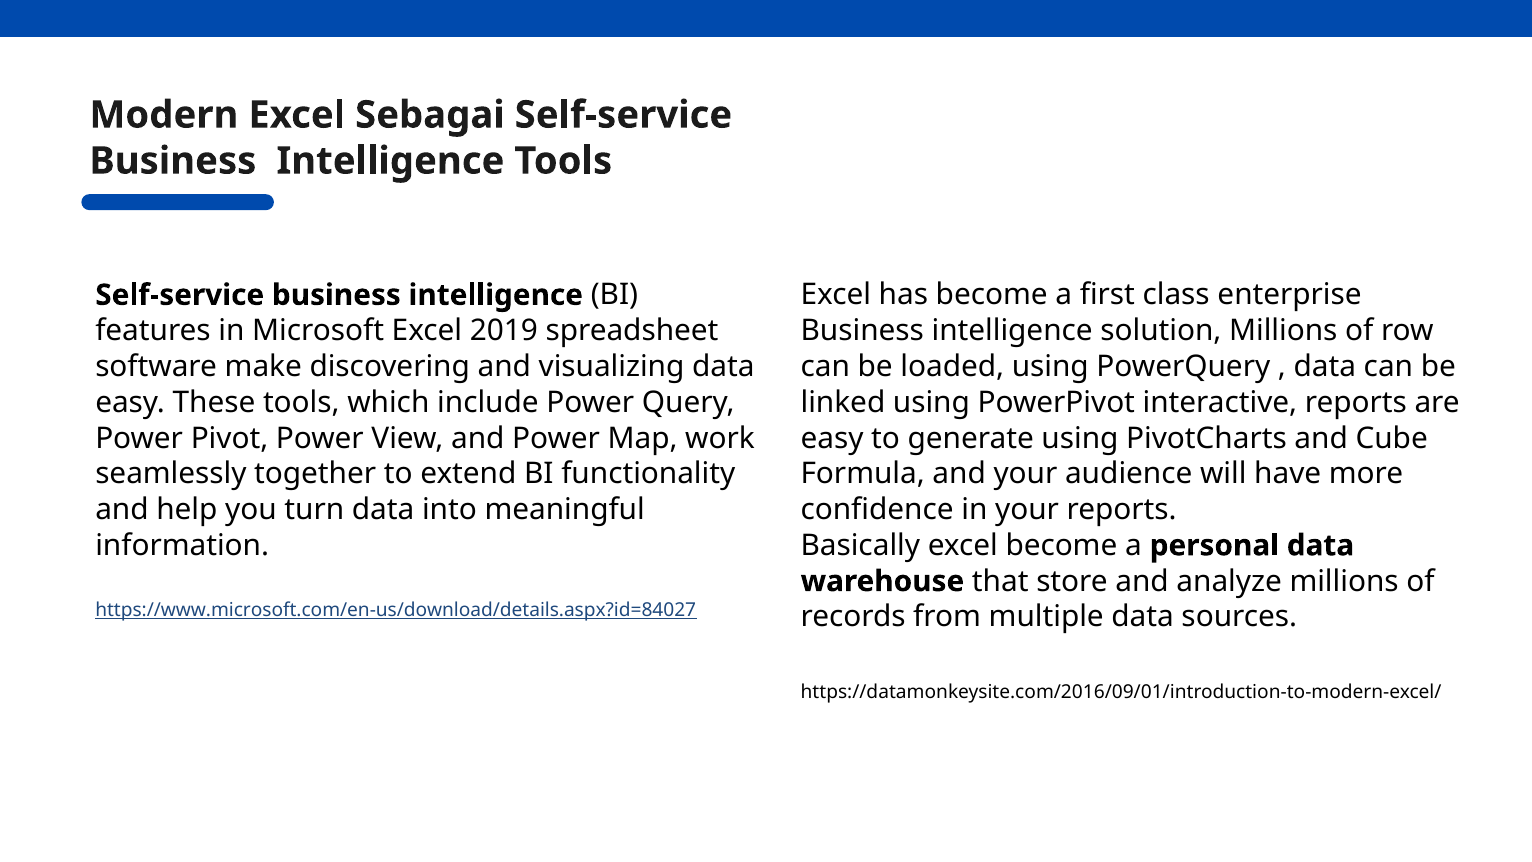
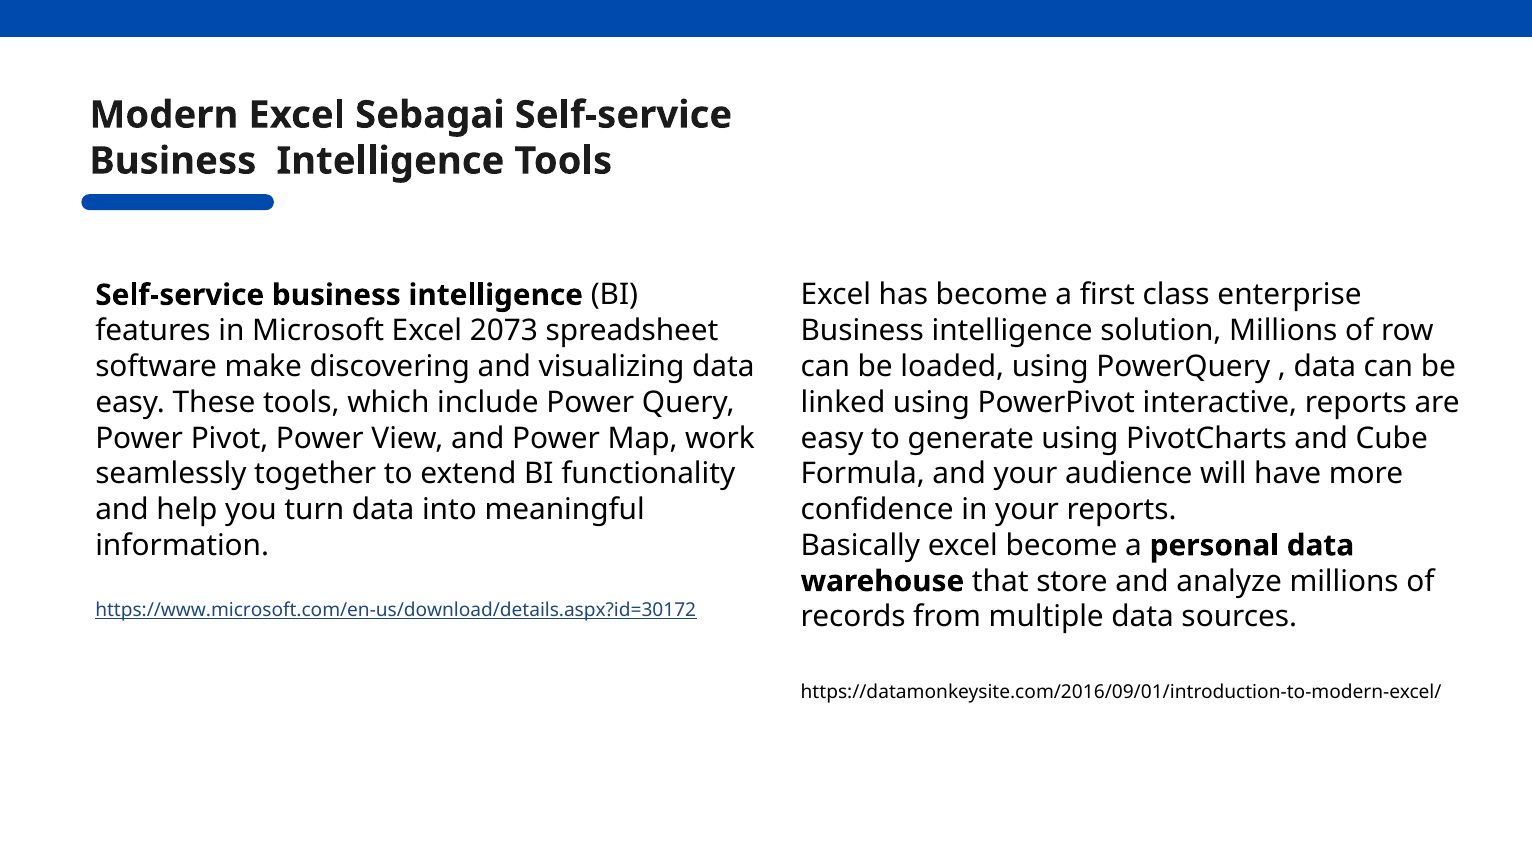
2019: 2019 -> 2073 (504, 331)
https://www.microsoft.com/en-us/download/details.aspx?id=84027: https://www.microsoft.com/en-us/download/details.aspx?id=84027 -> https://www.microsoft.com/en-us/download/details.aspx?id=30172 (396, 610)
